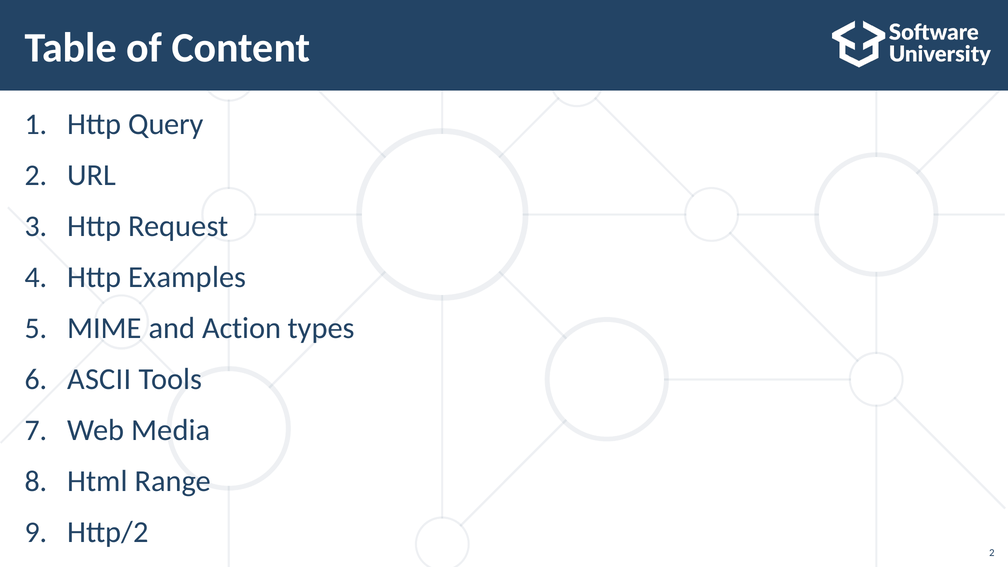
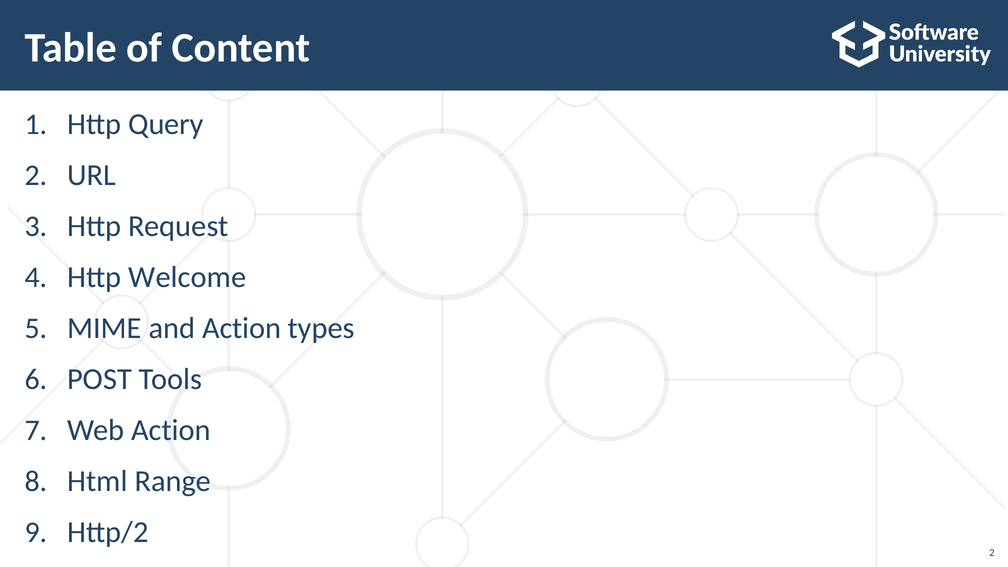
Examples: Examples -> Welcome (187, 277)
ASCII: ASCII -> POST (100, 379)
Web Media: Media -> Action (171, 430)
